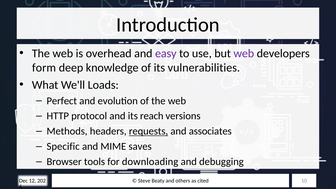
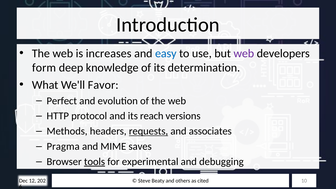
overhead: overhead -> increases (109, 53)
easy colour: purple -> blue (166, 53)
vulnerabilities: vulnerabilities -> determination (204, 68)
Loads: Loads -> Favor (103, 85)
Specific: Specific -> Pragma (63, 146)
tools underline: none -> present (95, 162)
downloading: downloading -> experimental (150, 162)
